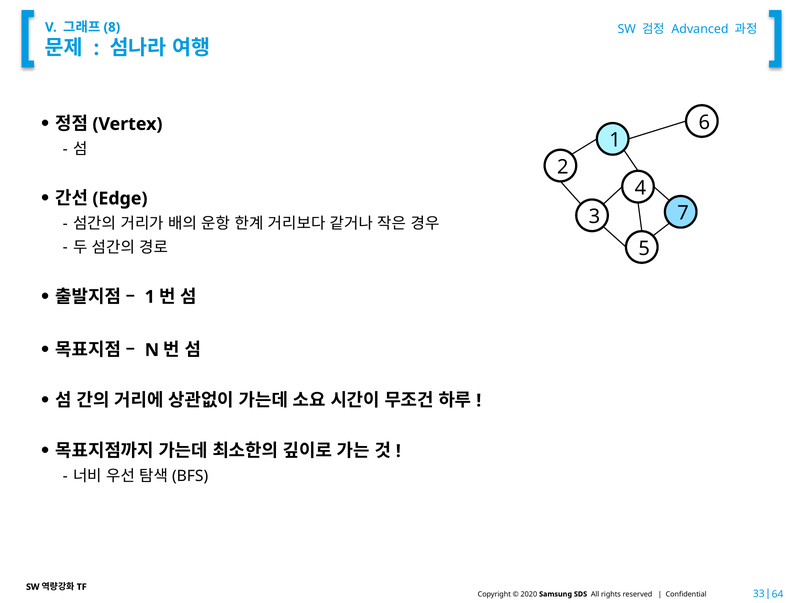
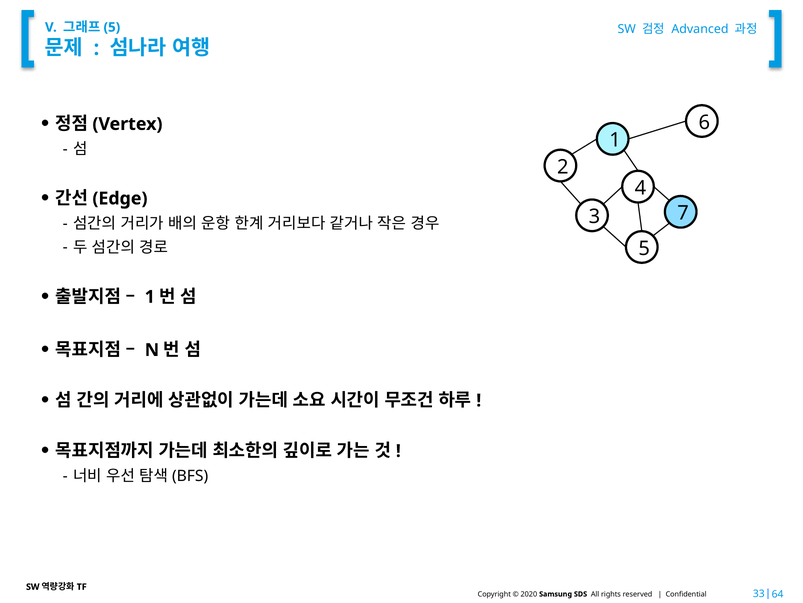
8: 8 -> 5 (112, 27)
